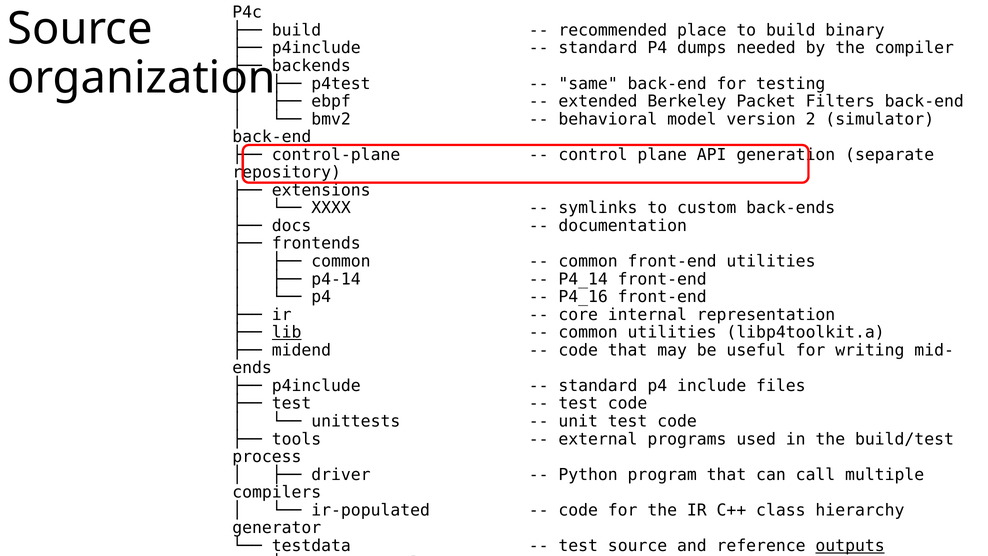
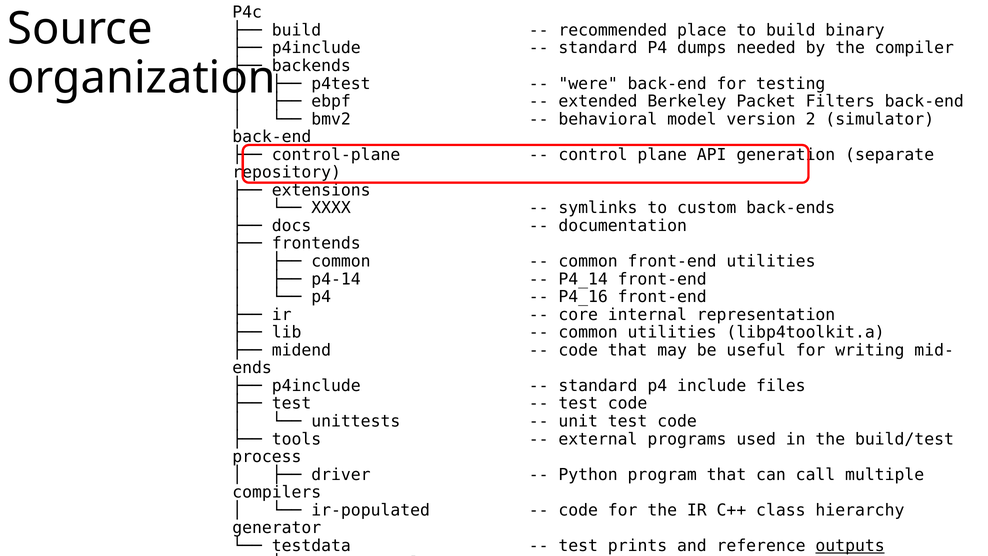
same: same -> were (588, 84)
lib underline: present -> none (287, 332)
test source: source -> prints (638, 545)
